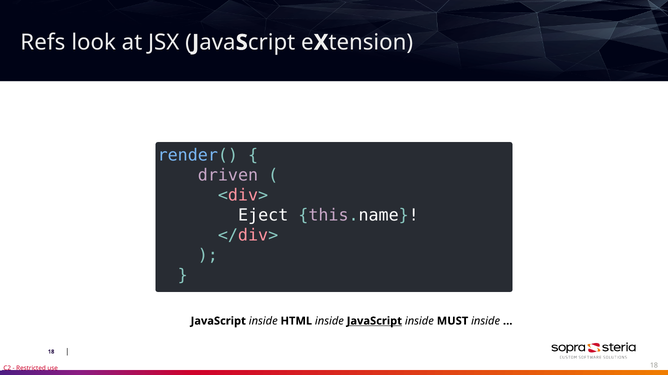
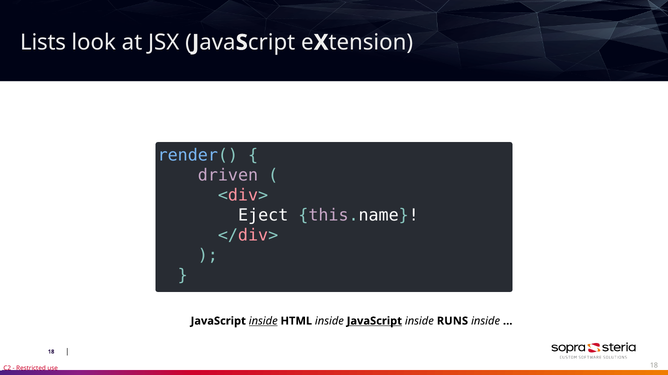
Refs: Refs -> Lists (43, 43)
inside underline: none -> present (263, 322)
MUST: MUST -> RUNS (452, 322)
